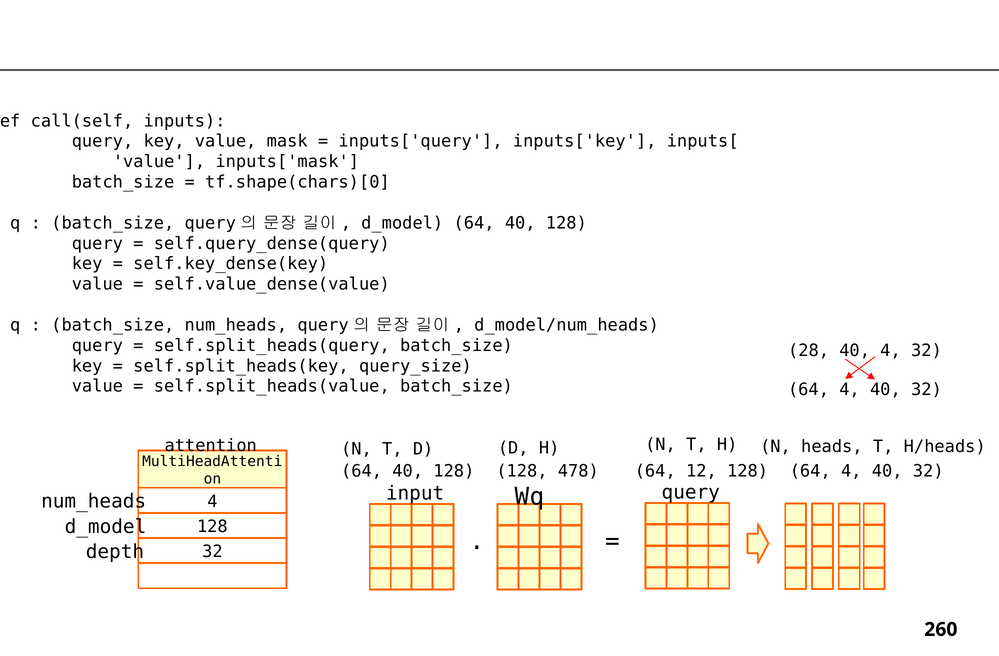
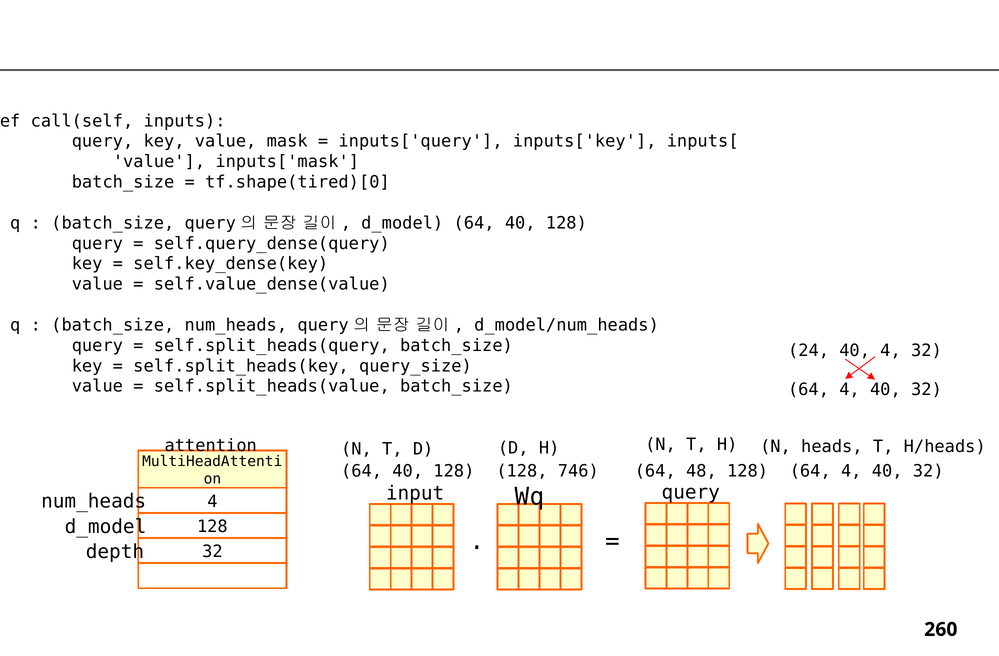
tf.shape(chars)[0: tf.shape(chars)[0 -> tf.shape(tired)[0 (297, 182)
28: 28 -> 24 (809, 351)
478: 478 -> 746 (578, 471)
12: 12 -> 48 (701, 471)
